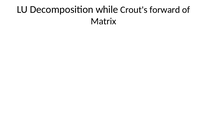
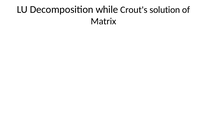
forward: forward -> solution (165, 10)
